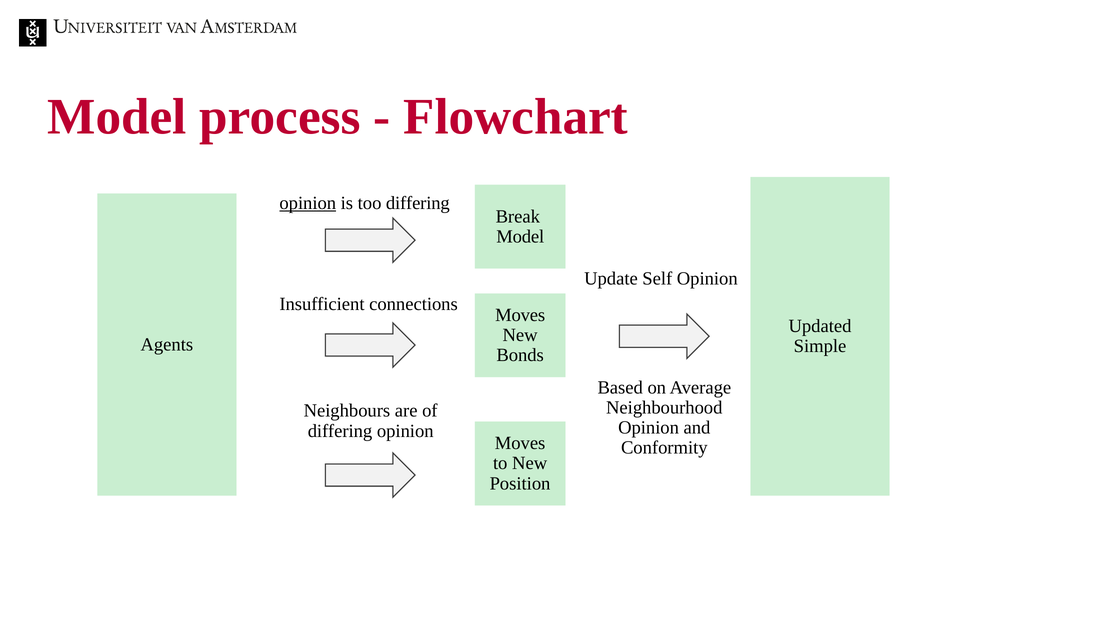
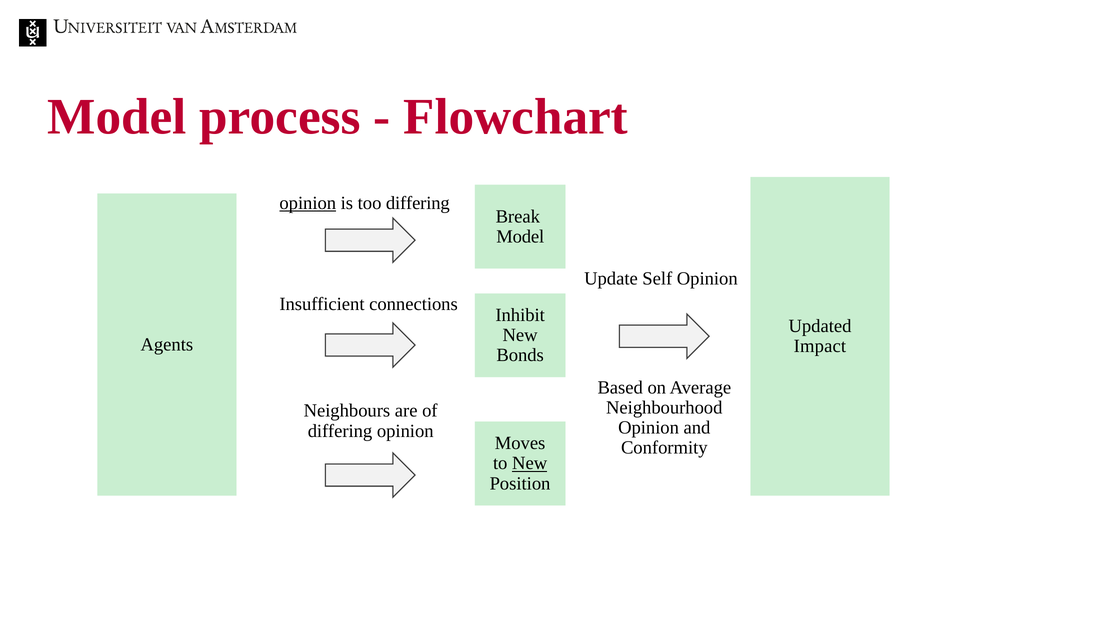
Moves: Moves -> Inhibit (520, 315)
Simple: Simple -> Impact (820, 346)
New underline: none -> present (530, 463)
